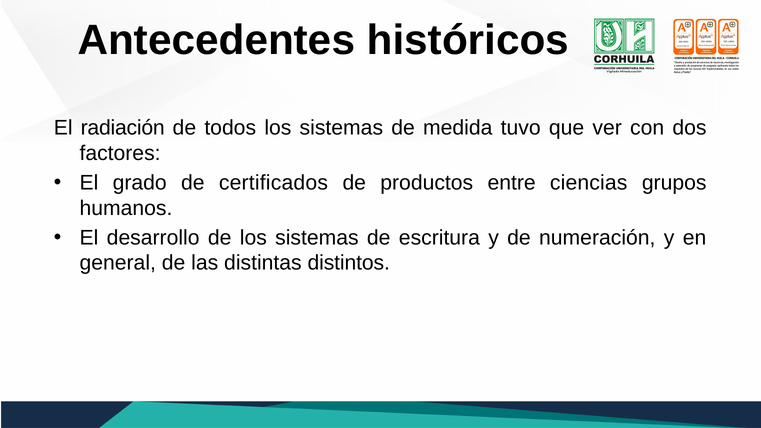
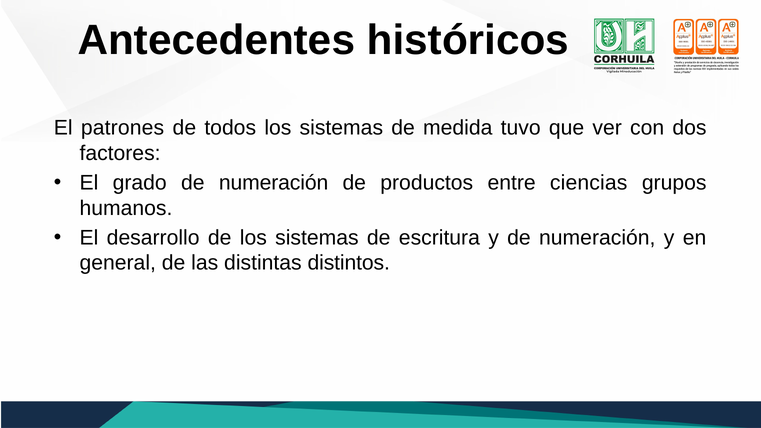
radiación: radiación -> patrones (123, 128)
grado de certificados: certificados -> numeración (274, 183)
